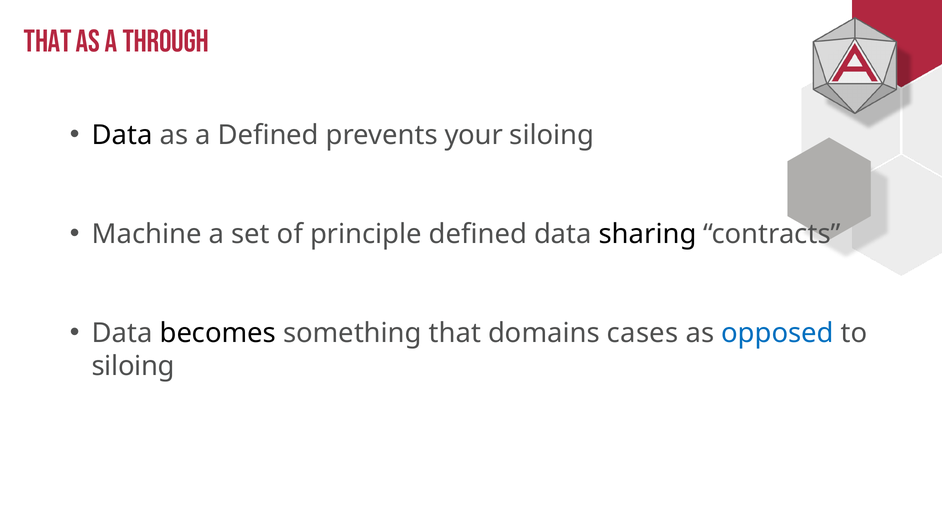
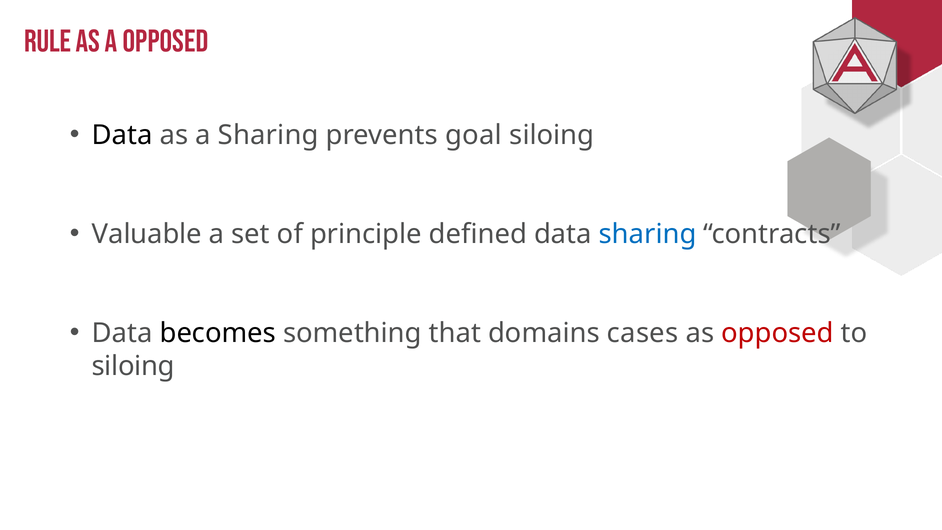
THAT: THAT -> RULE (48, 41)
A THROUGH: THROUGH -> OPPOSED (166, 41)
a Defined: Defined -> Sharing (268, 135)
your: your -> goal (474, 135)
Machine: Machine -> Valuable (147, 234)
sharing colour: black -> blue (648, 234)
opposed colour: blue -> red (778, 333)
